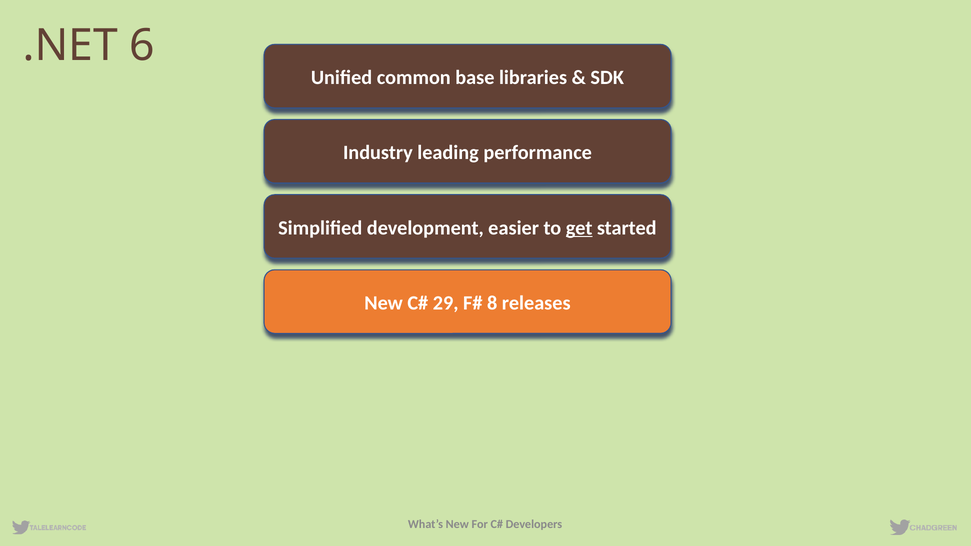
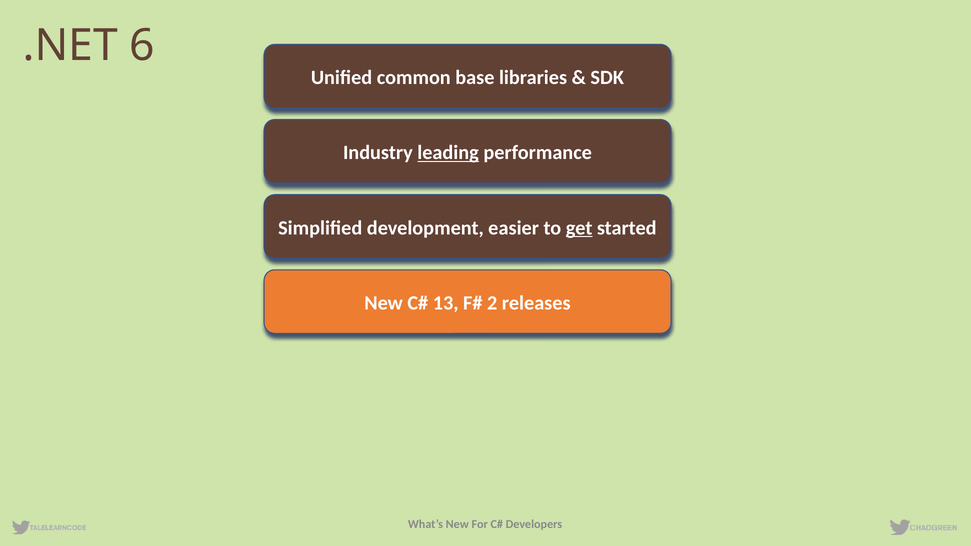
leading underline: none -> present (448, 153)
29: 29 -> 13 (446, 303)
8: 8 -> 2 (492, 303)
